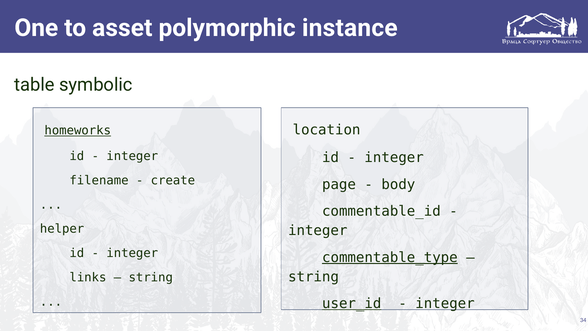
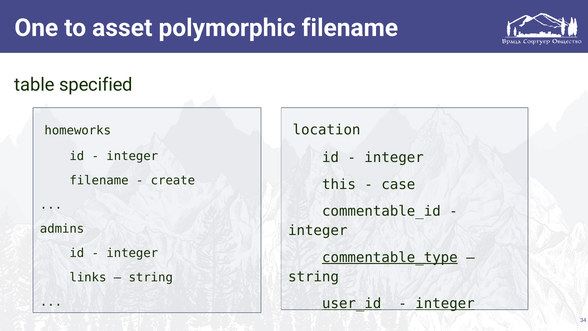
polymorphic instance: instance -> filename (350, 28)
symbolic: symbolic -> specified (96, 85)
homeworks underline: present -> none (78, 130)
page: page -> this (339, 184)
body: body -> case (398, 184)
helper: helper -> admins (62, 229)
integer underline: none -> present (445, 303)
